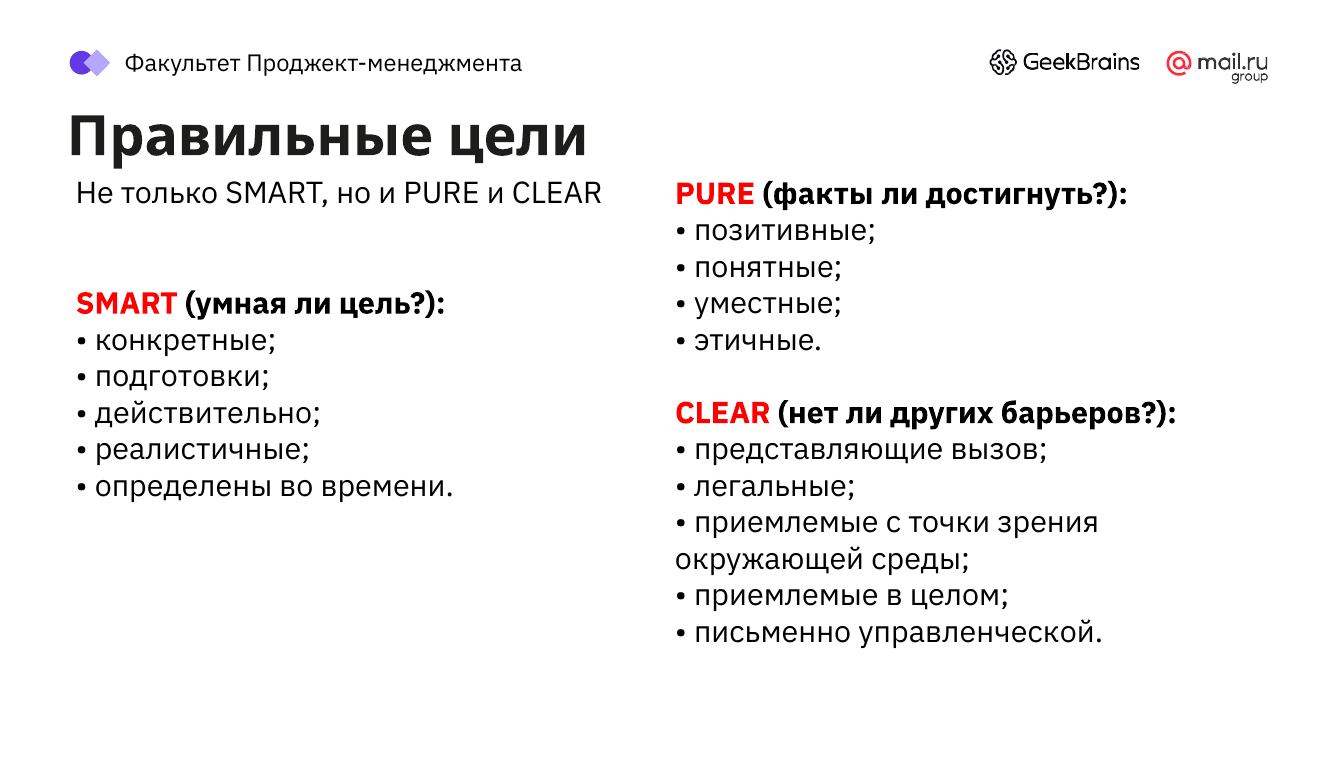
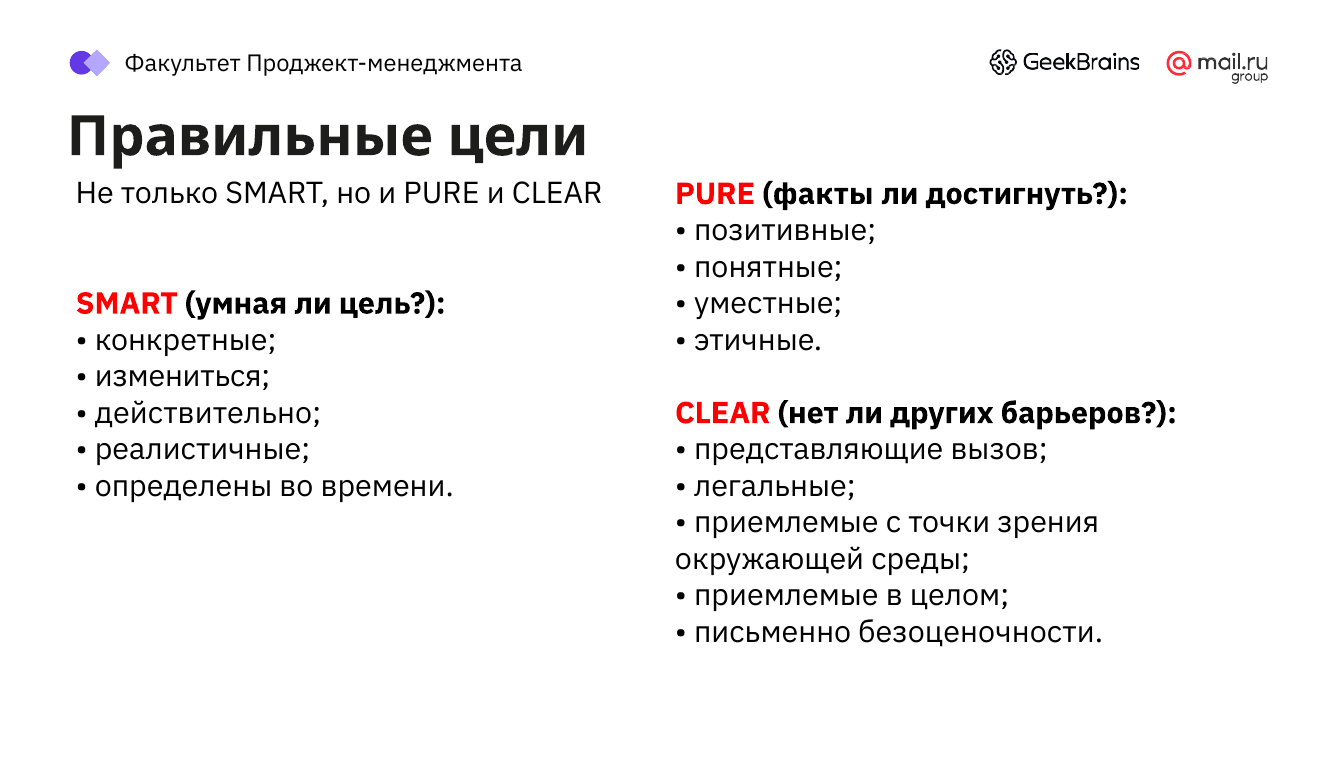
подготовки: подготовки -> измениться (183, 376)
управленческой: управленческой -> безоценочности (981, 632)
